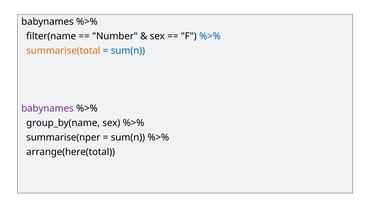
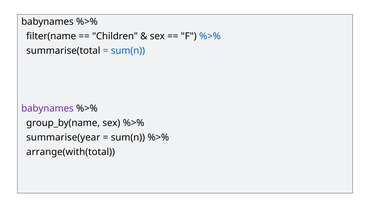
Number: Number -> Children (115, 36)
summarise(total colour: orange -> black (63, 51)
summarise(nper: summarise(nper -> summarise(year (63, 137)
arrange(here(total: arrange(here(total -> arrange(with(total (71, 152)
